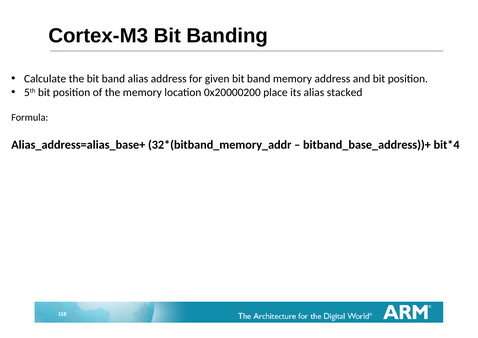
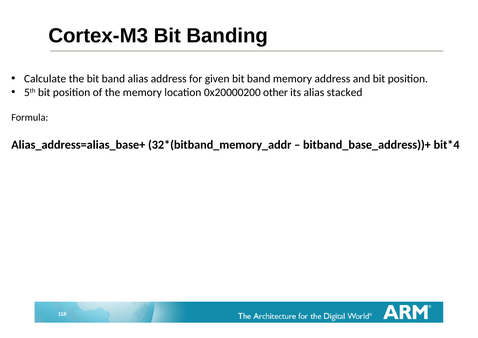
place: place -> other (275, 92)
